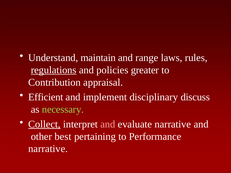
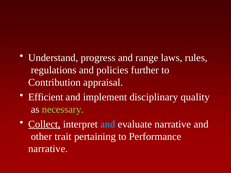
maintain: maintain -> progress (98, 58)
regulations underline: present -> none (54, 70)
greater: greater -> further (145, 70)
discuss: discuss -> quality (195, 97)
and colour: pink -> light blue (108, 124)
best: best -> trait (63, 137)
